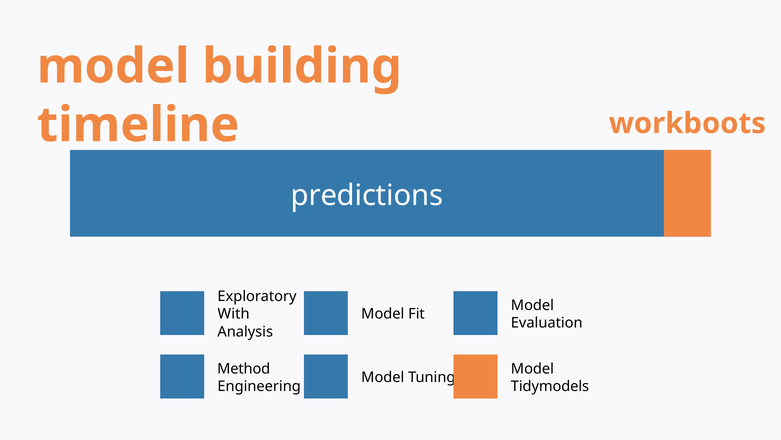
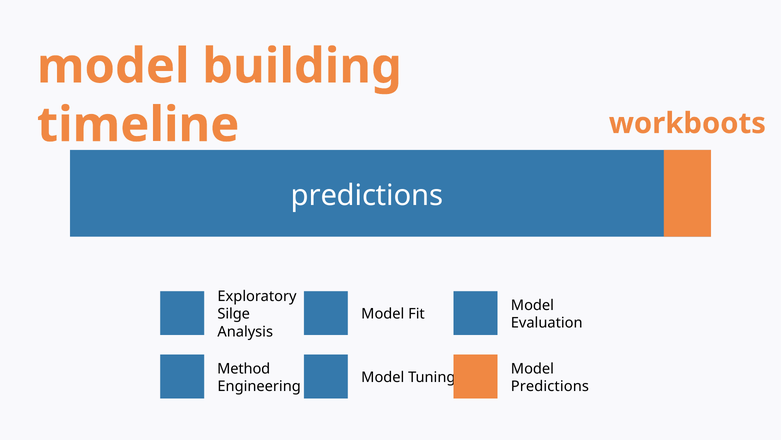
With: With -> Silge (234, 314)
Tidymodels: Tidymodels -> Predictions (550, 386)
